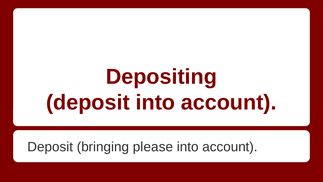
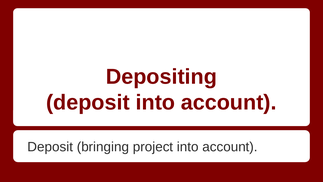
please: please -> project (153, 147)
